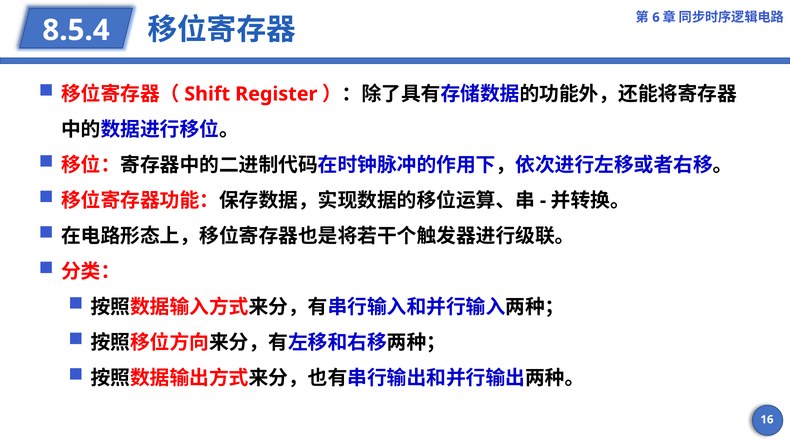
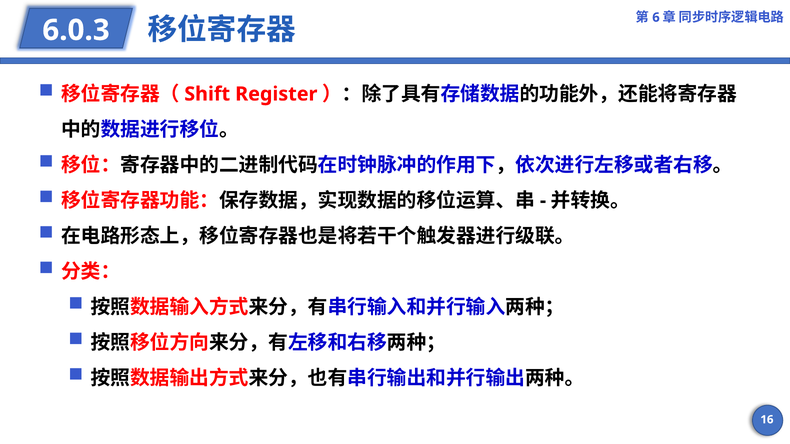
8.5.4: 8.5.4 -> 6.0.3 (76, 30)
